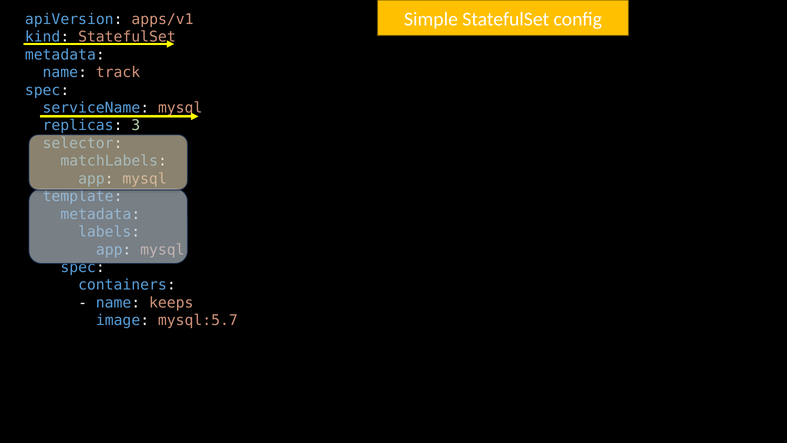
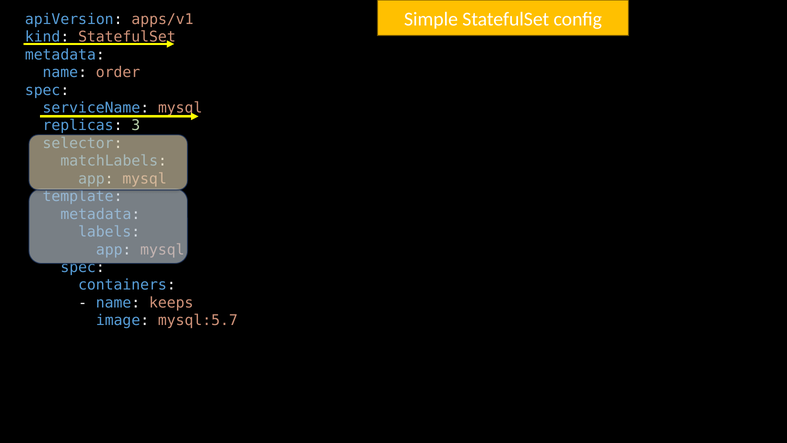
track: track -> order (118, 72)
